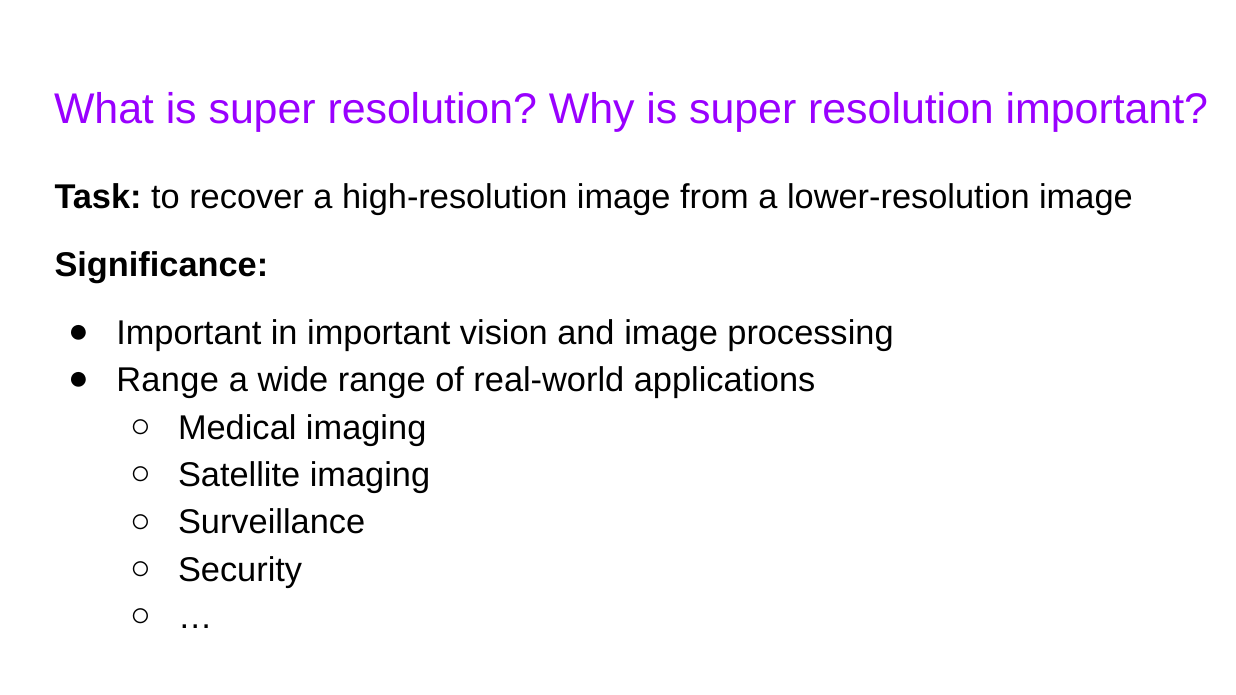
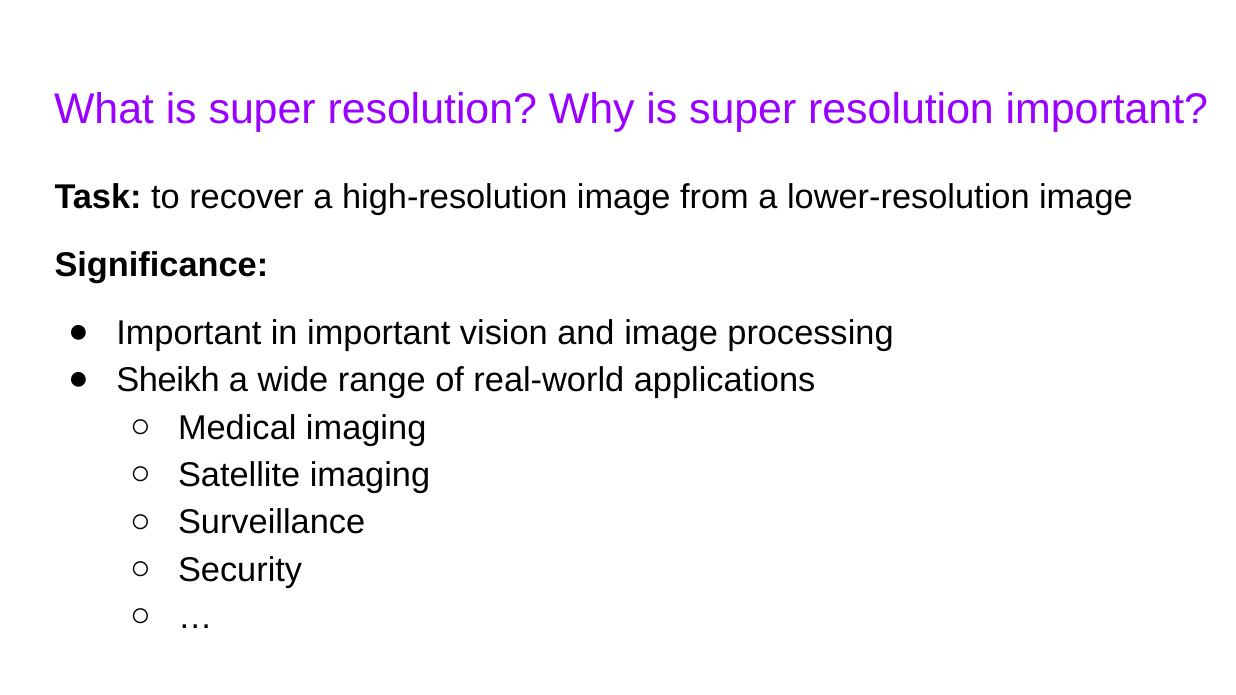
Range: Range -> Sheikh (168, 381)
